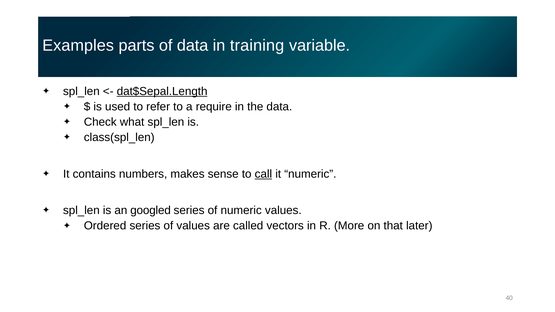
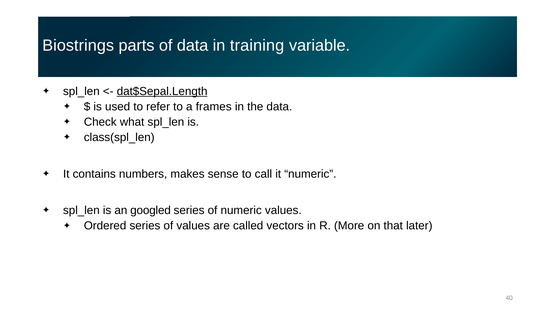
Examples: Examples -> Biostrings (78, 46)
require: require -> frames (214, 107)
call underline: present -> none (263, 174)
